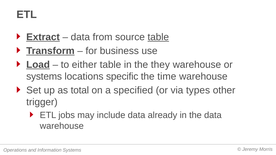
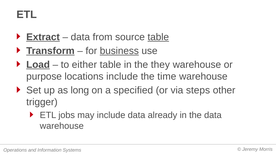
business underline: none -> present (119, 51)
systems: systems -> purpose (44, 77)
locations specific: specific -> include (122, 77)
total: total -> long (80, 90)
types: types -> steps (198, 90)
